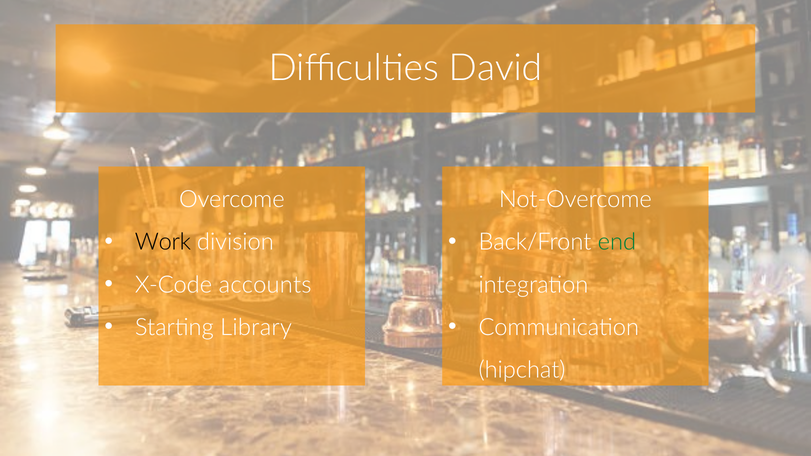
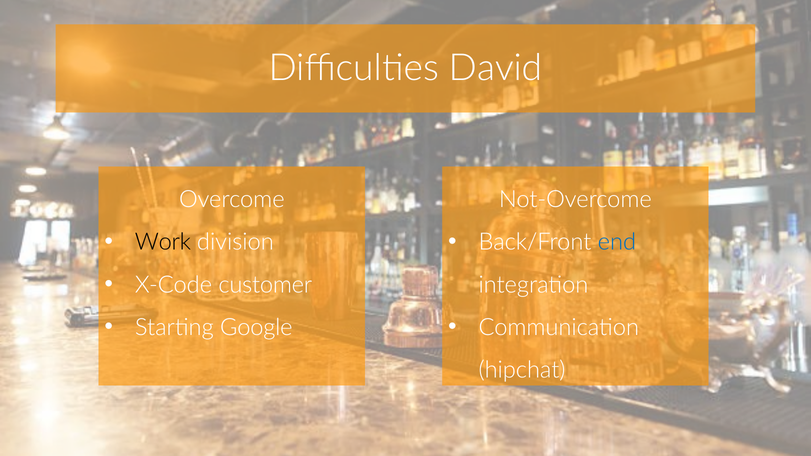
end colour: green -> blue (617, 242)
accounts: accounts -> customer (265, 285)
Library: Library -> Google (256, 327)
